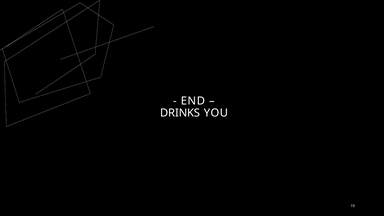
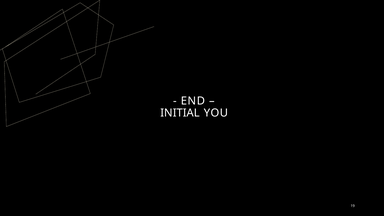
DRINKS: DRINKS -> INITIAL (180, 113)
